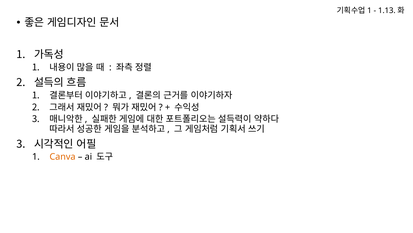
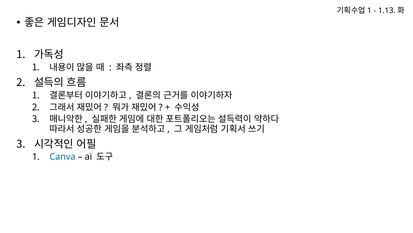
Canva colour: orange -> blue (63, 157)
